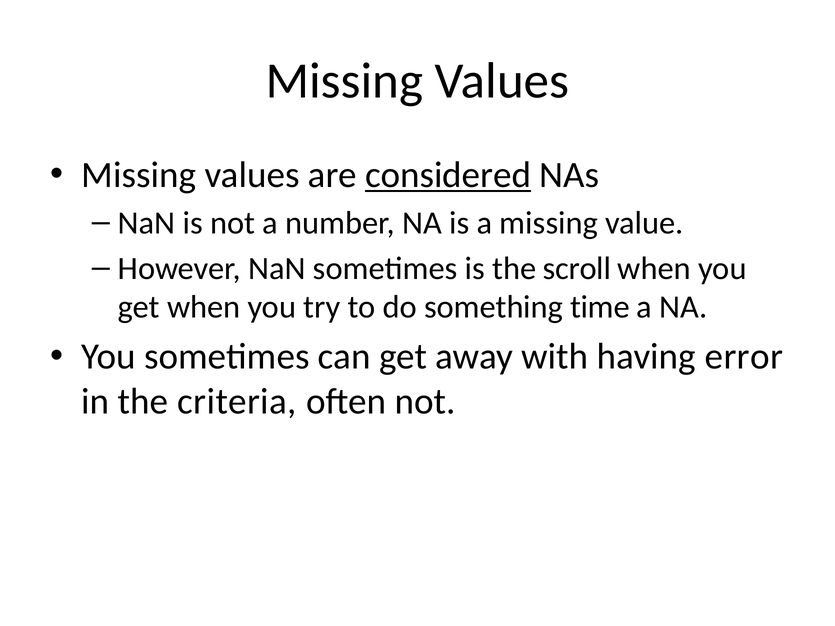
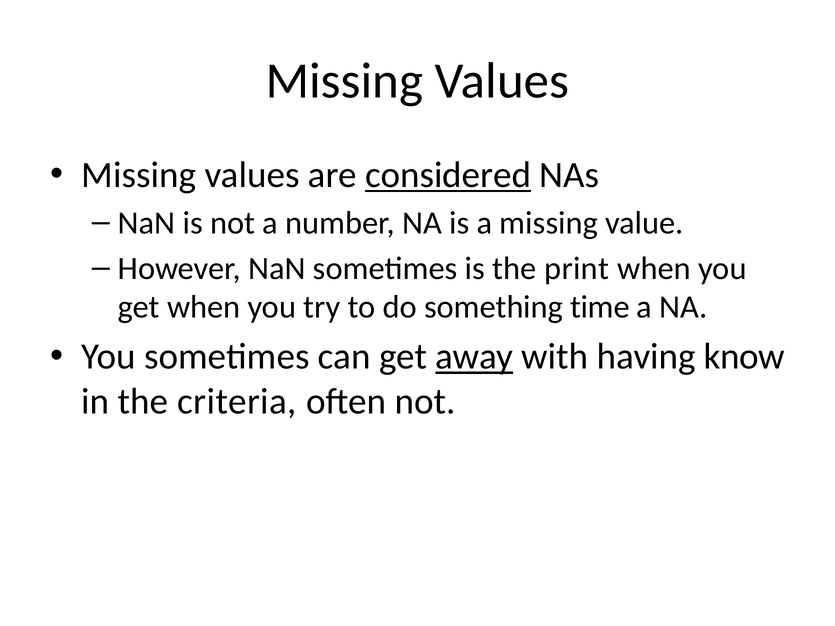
scroll: scroll -> print (577, 268)
away underline: none -> present (474, 357)
error: error -> know (744, 357)
